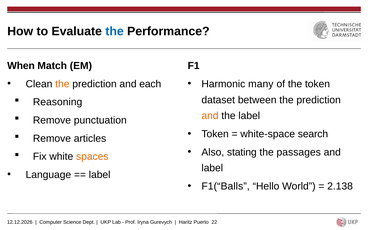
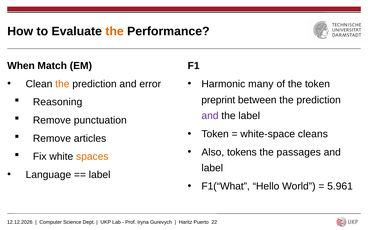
the colour: blue -> orange (115, 31)
each: each -> error (150, 84)
dataset: dataset -> preprint (218, 100)
and colour: orange -> purple (210, 116)
search: search -> cleans (313, 134)
stating: stating -> tokens (242, 152)
F1(“Balls: F1(“Balls -> F1(“What (226, 186)
2.138: 2.138 -> 5.961 (340, 186)
